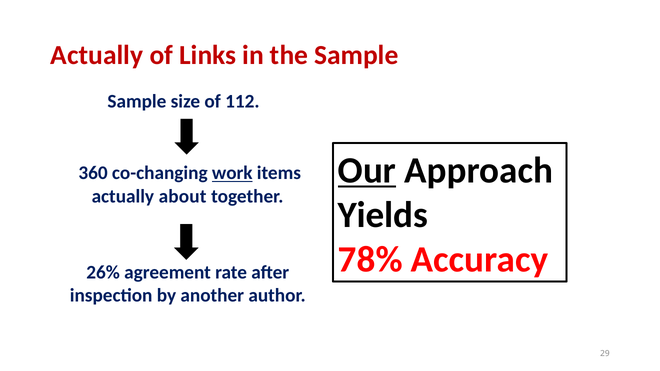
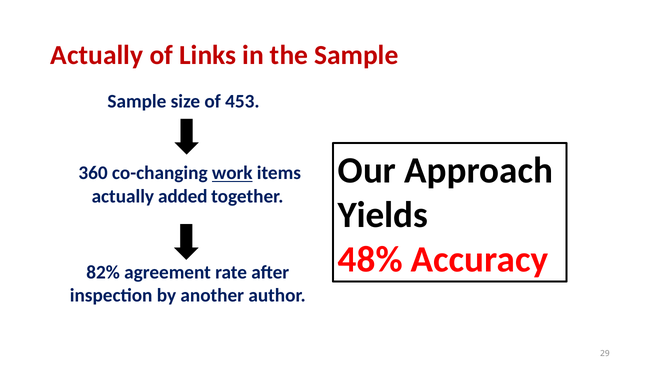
112: 112 -> 453 (242, 101)
Our underline: present -> none (367, 171)
about: about -> added (183, 196)
78%: 78% -> 48% (370, 260)
26%: 26% -> 82% (103, 272)
